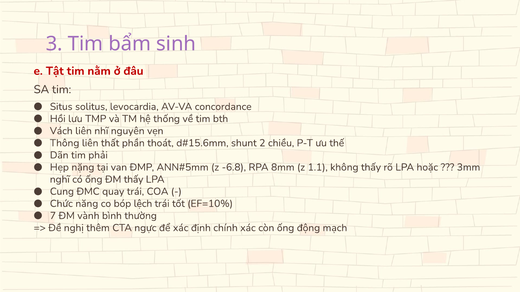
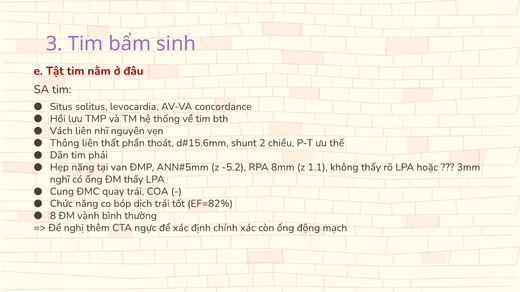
-6.8: -6.8 -> -5.2 (234, 167)
lệch: lệch -> dịch (143, 204)
EF=10%: EF=10% -> EF=82% (210, 204)
7: 7 -> 8 (53, 216)
